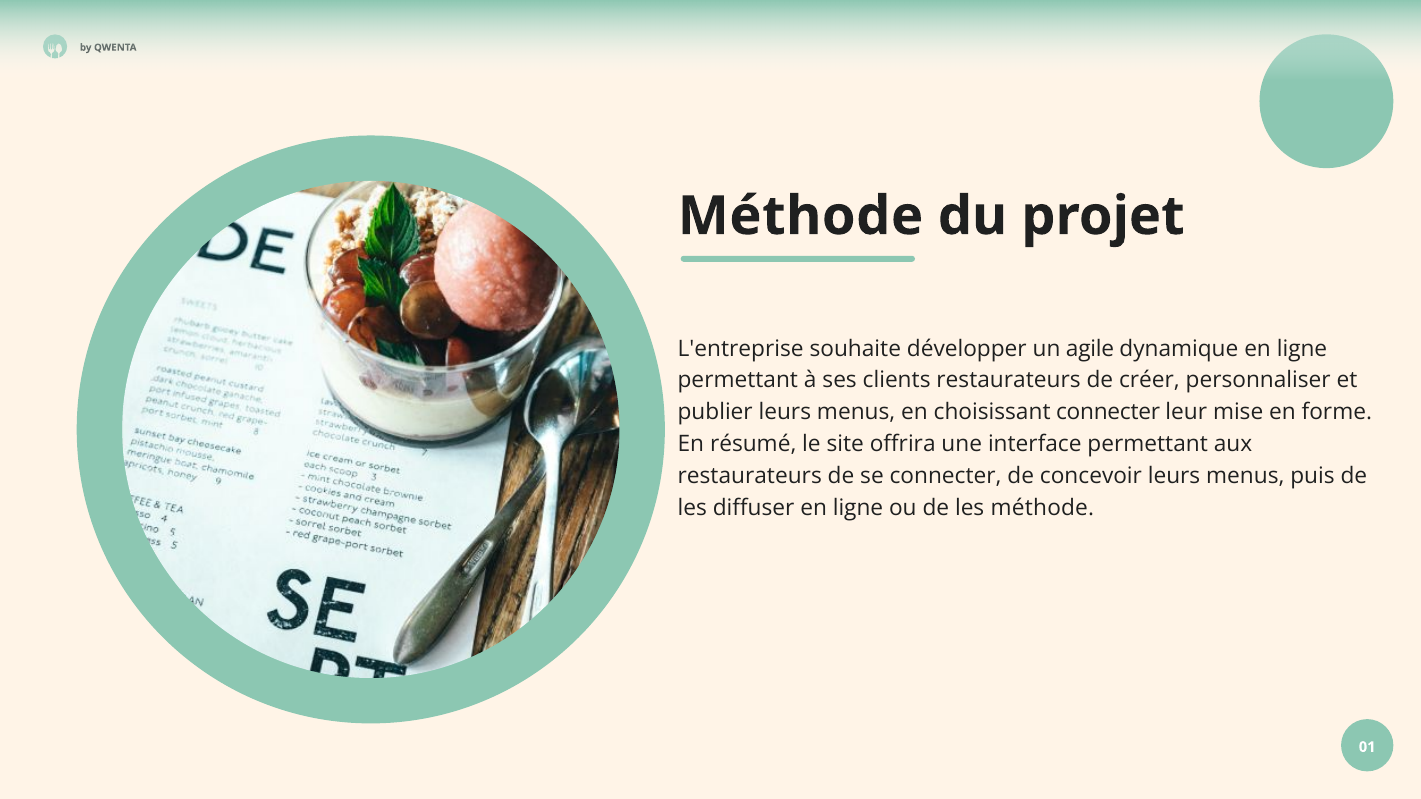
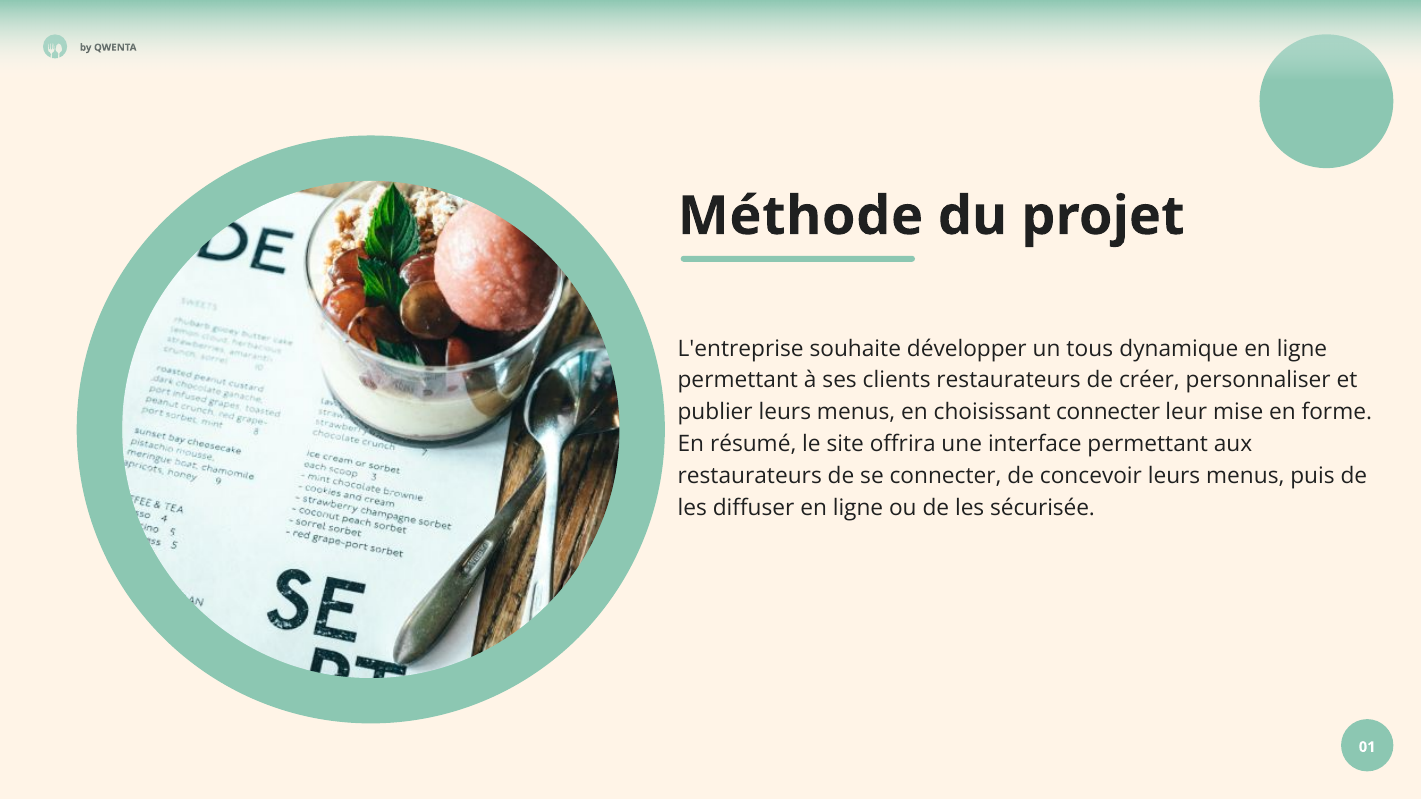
agile: agile -> tous (1090, 349)
les méthode: méthode -> sécurisée (1043, 508)
